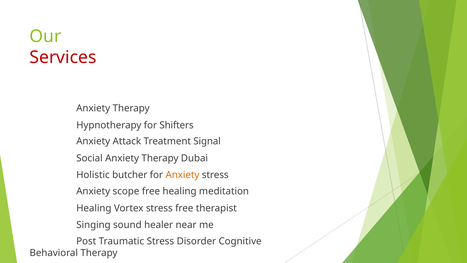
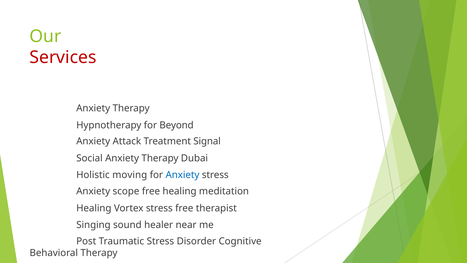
Shifters: Shifters -> Beyond (177, 125)
butcher: butcher -> moving (130, 175)
Anxiety colour: orange -> blue (182, 175)
